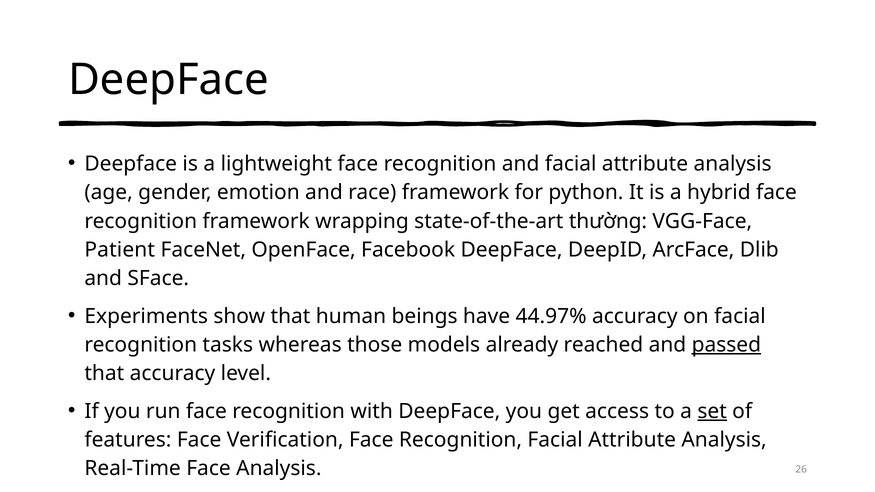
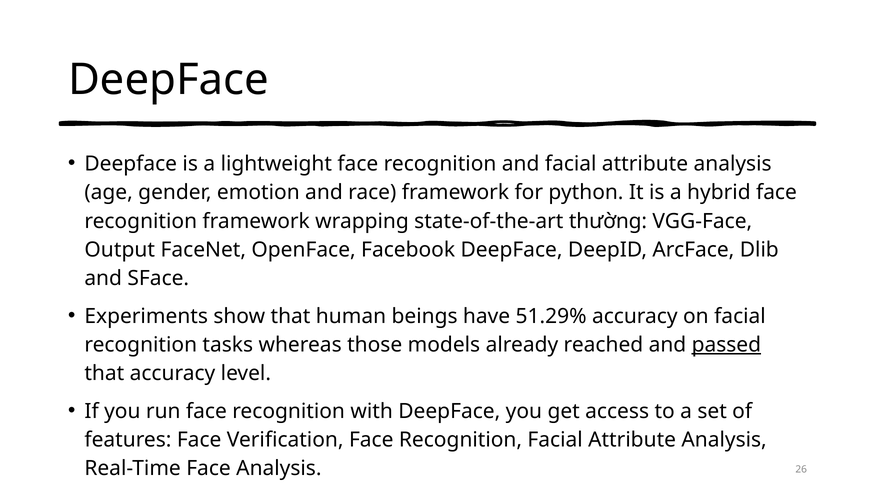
Patient: Patient -> Output (120, 250)
44.97%: 44.97% -> 51.29% (551, 316)
set underline: present -> none (712, 411)
